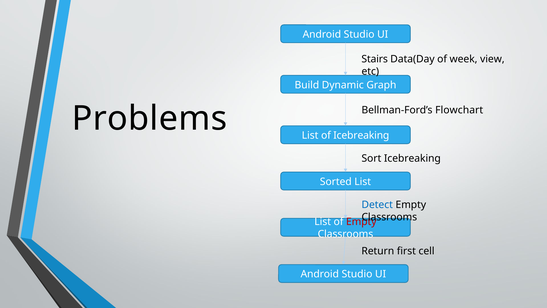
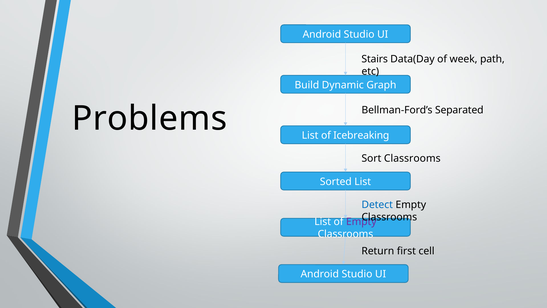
view: view -> path (492, 59)
Flowchart: Flowchart -> Separated (459, 110)
Sort Icebreaking: Icebreaking -> Classrooms (412, 158)
Empty colour: red -> purple (361, 222)
